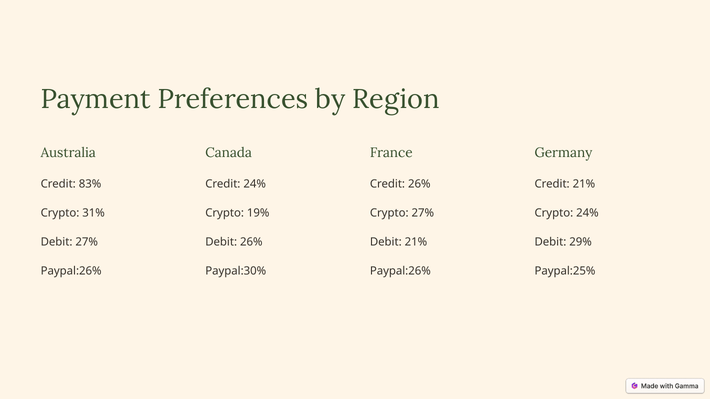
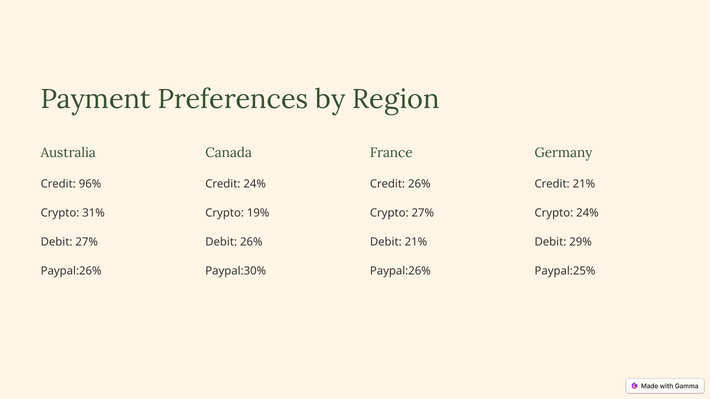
83%: 83% -> 96% (90, 184)
